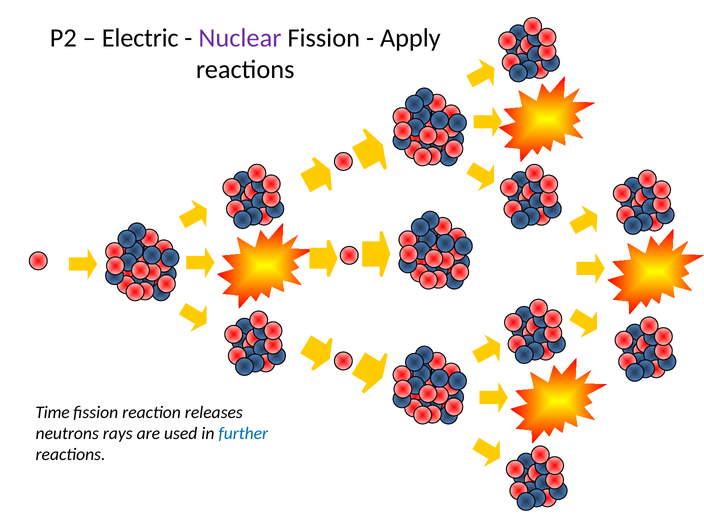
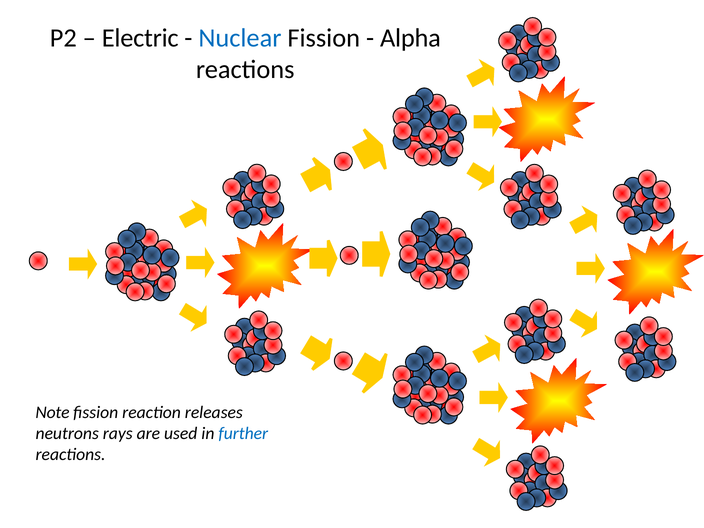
Nuclear colour: purple -> blue (240, 38)
Apply: Apply -> Alpha (410, 38)
Time: Time -> Note (53, 412)
